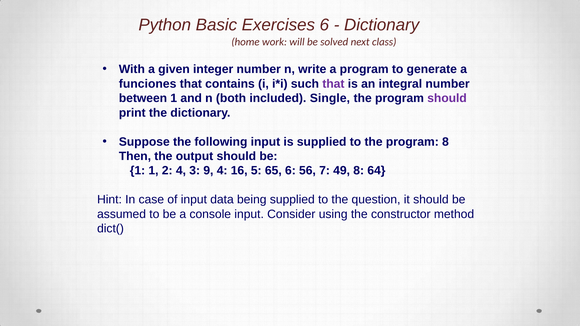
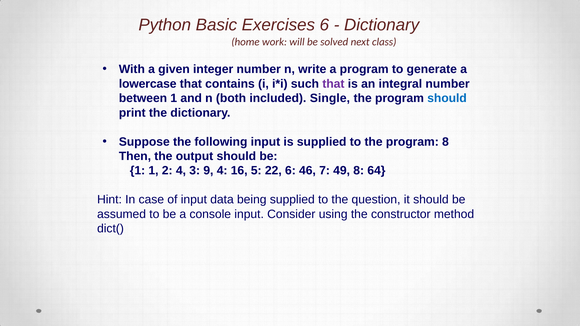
funciones: funciones -> lowercase (148, 84)
should colour: purple -> blue (447, 98)
65: 65 -> 22 (273, 171)
56: 56 -> 46 (307, 171)
